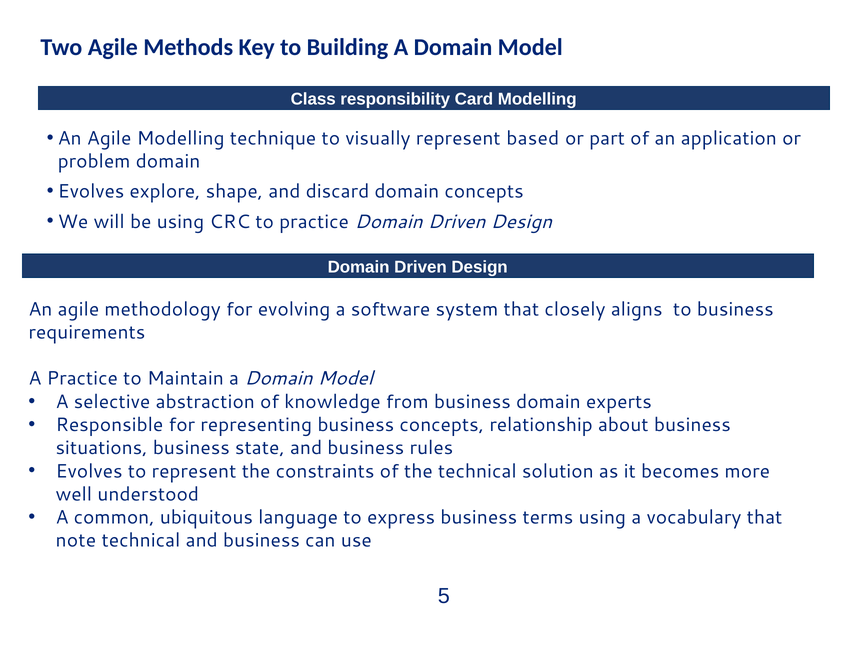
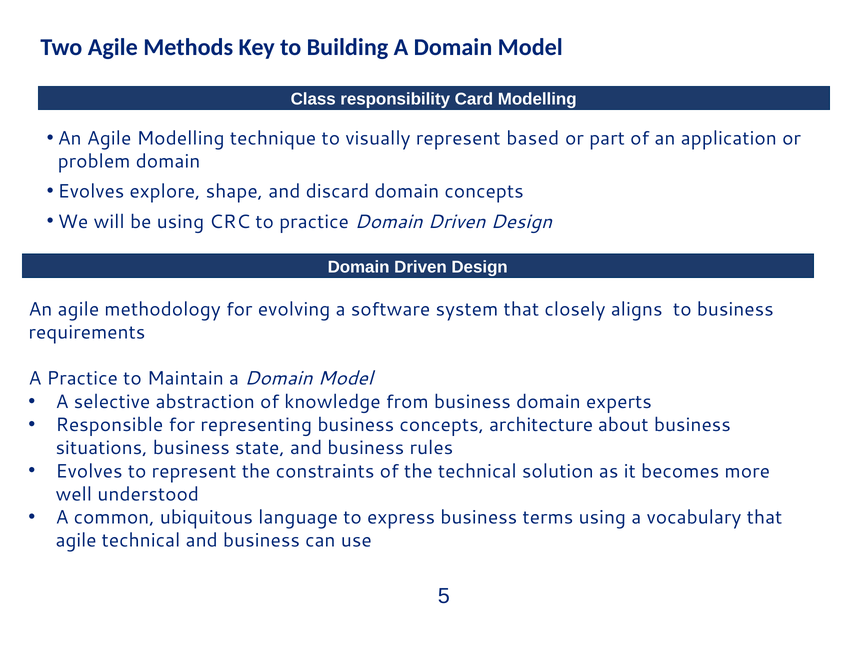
relationship: relationship -> architecture (541, 424)
note: note -> agile (76, 540)
